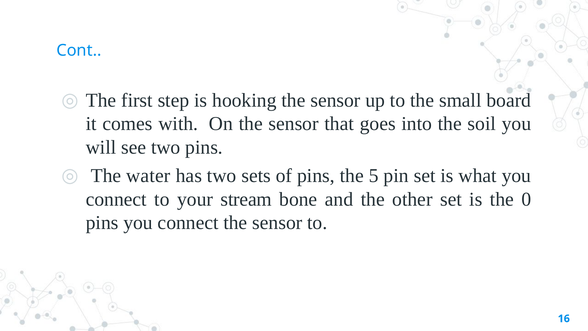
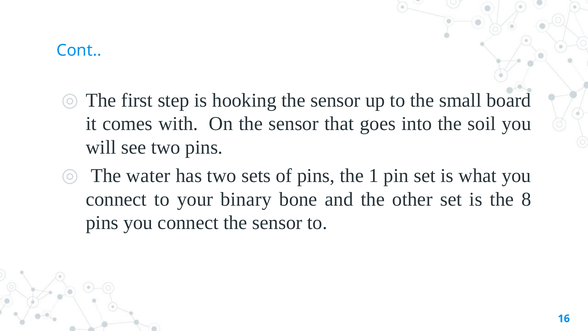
5: 5 -> 1 (374, 176)
stream: stream -> binary (246, 199)
0: 0 -> 8 (526, 199)
